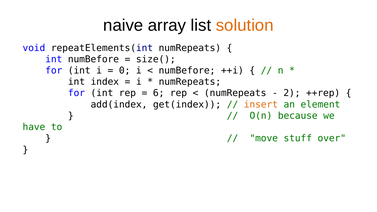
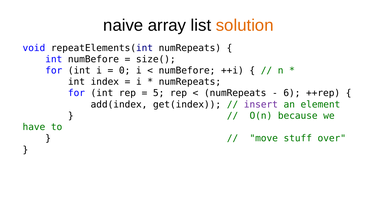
6: 6 -> 5 (159, 93)
2: 2 -> 6 (292, 93)
insert colour: orange -> purple (261, 104)
